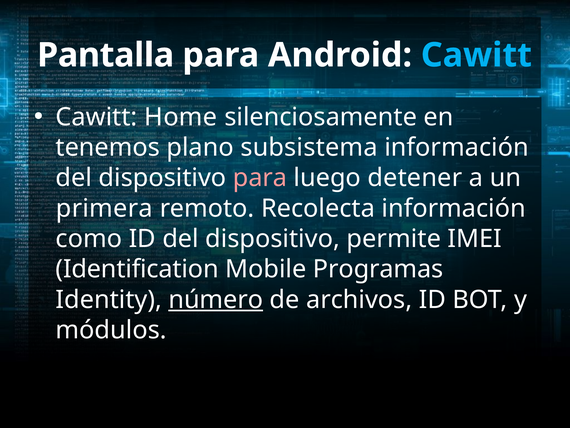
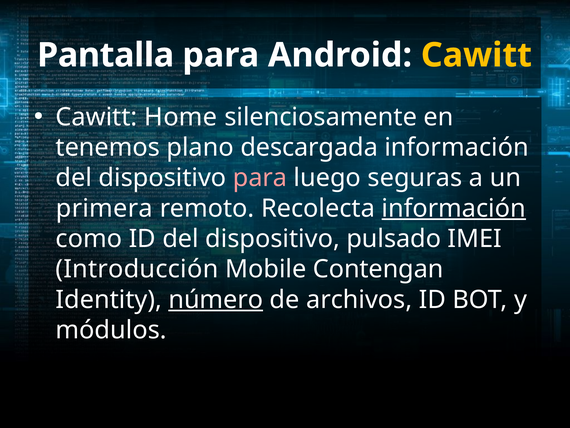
Cawitt colour: light blue -> yellow (476, 55)
subsistema: subsistema -> descargada (309, 147)
detener: detener -> seguras (415, 178)
información underline: none -> present (454, 208)
permite: permite -> pulsado (394, 238)
Identification: Identification -> Introducción (137, 269)
Programas: Programas -> Contengan (378, 269)
